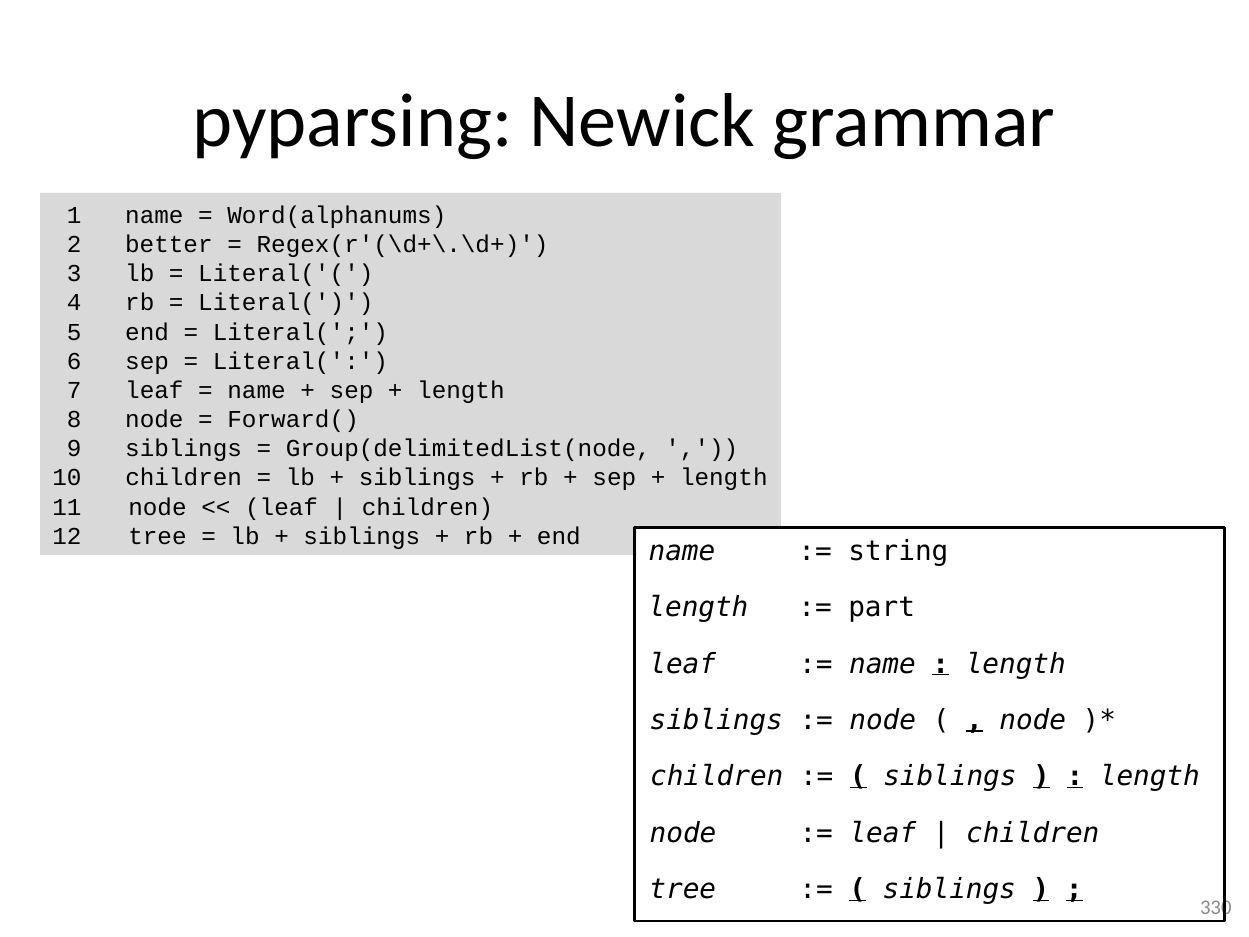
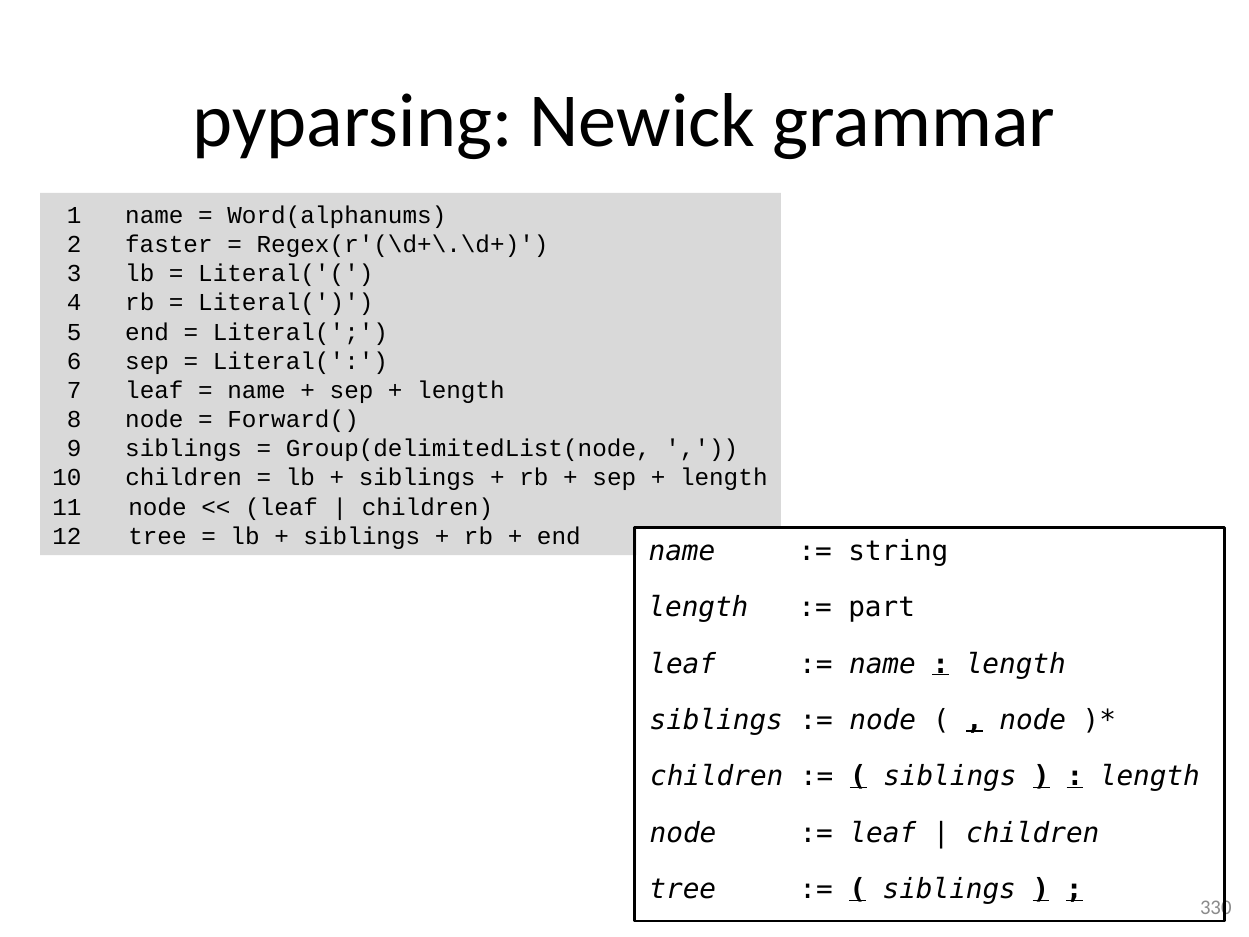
better: better -> faster (169, 244)
